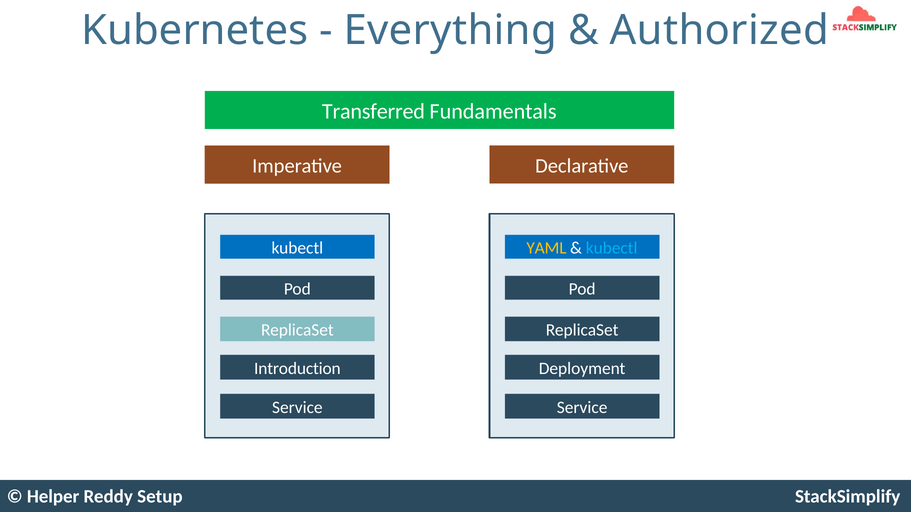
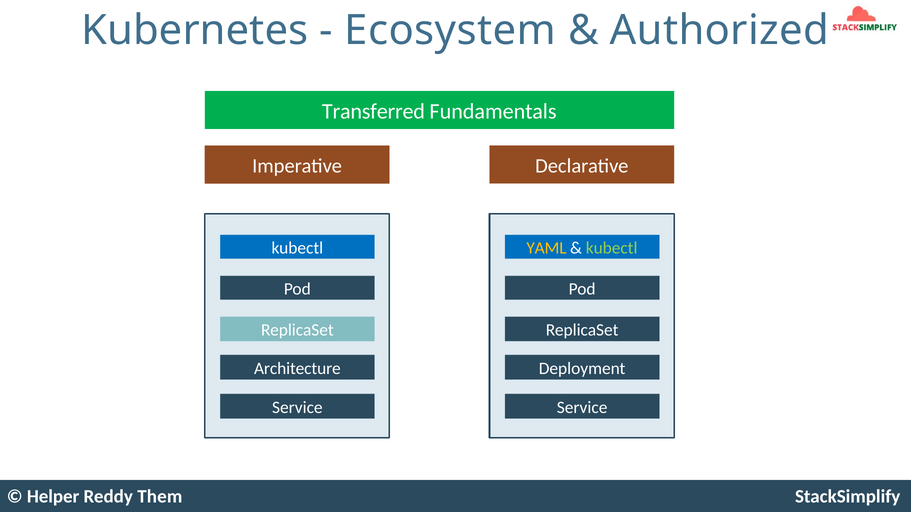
Everything: Everything -> Ecosystem (450, 31)
kubectl colour: light blue -> light green (612, 248)
Introduction: Introduction -> Architecture (297, 369)
Setup: Setup -> Them (160, 497)
